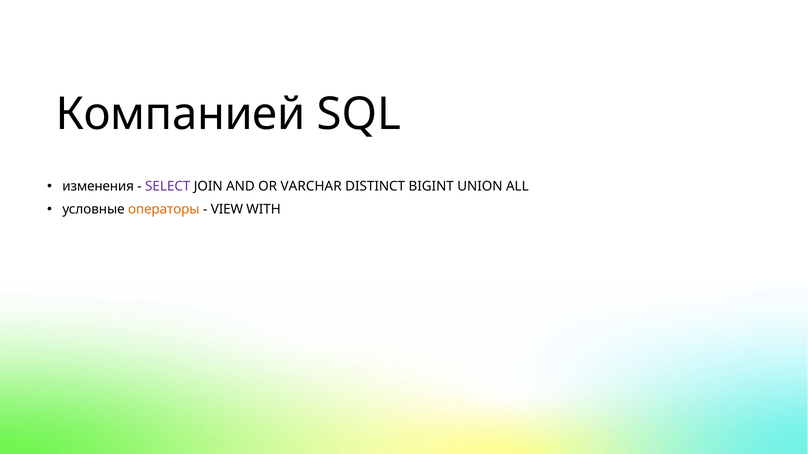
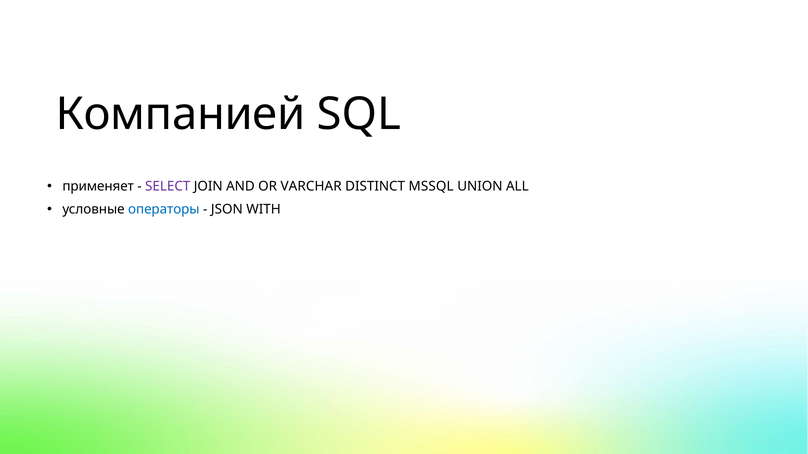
изменения: изменения -> применяет (98, 187)
BIGINT: BIGINT -> MSSQL (431, 187)
операторы colour: orange -> blue (164, 210)
VIEW: VIEW -> JSON (227, 210)
